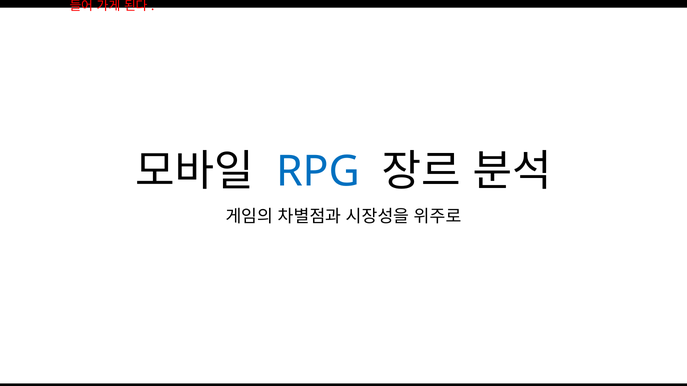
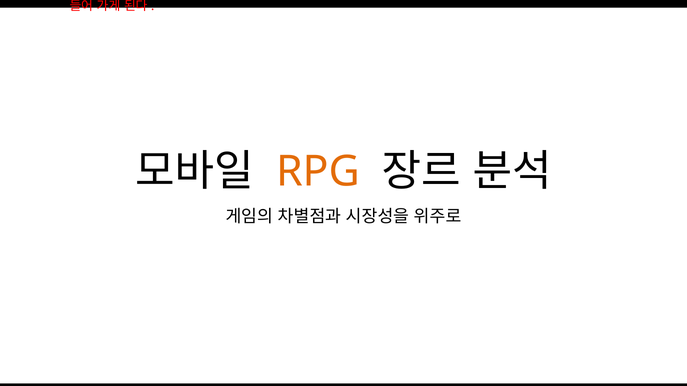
RPG colour: blue -> orange (318, 172)
